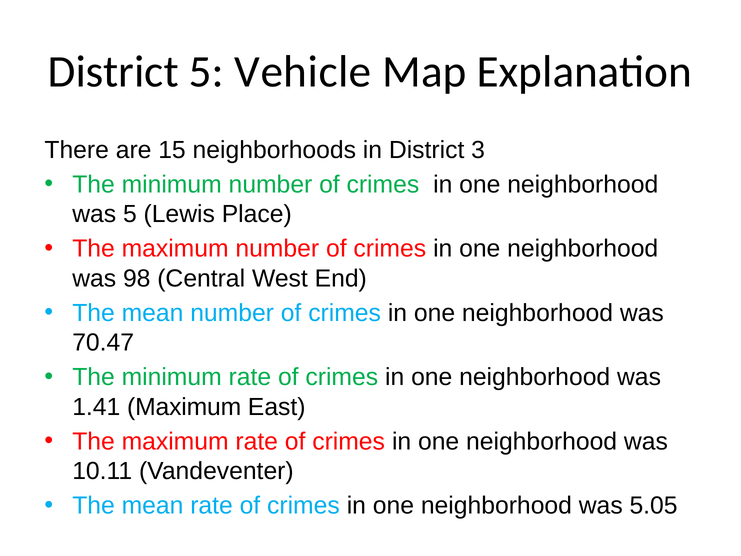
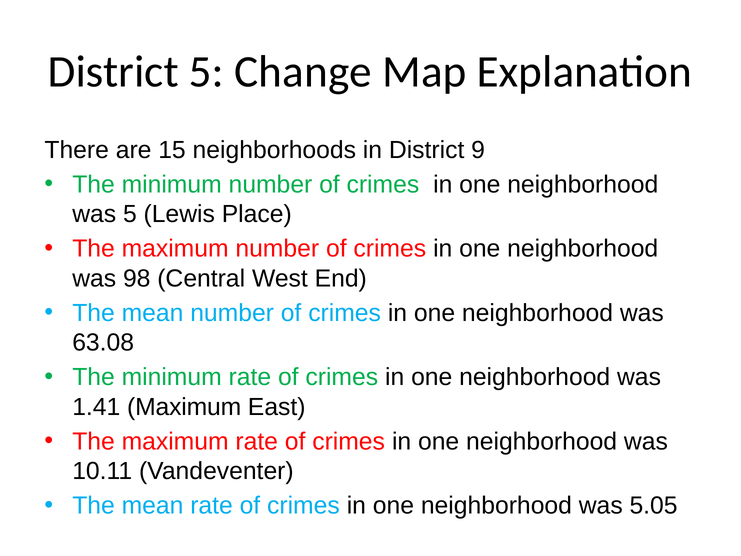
Vehicle: Vehicle -> Change (303, 72)
3: 3 -> 9 (478, 150)
70.47: 70.47 -> 63.08 (103, 343)
